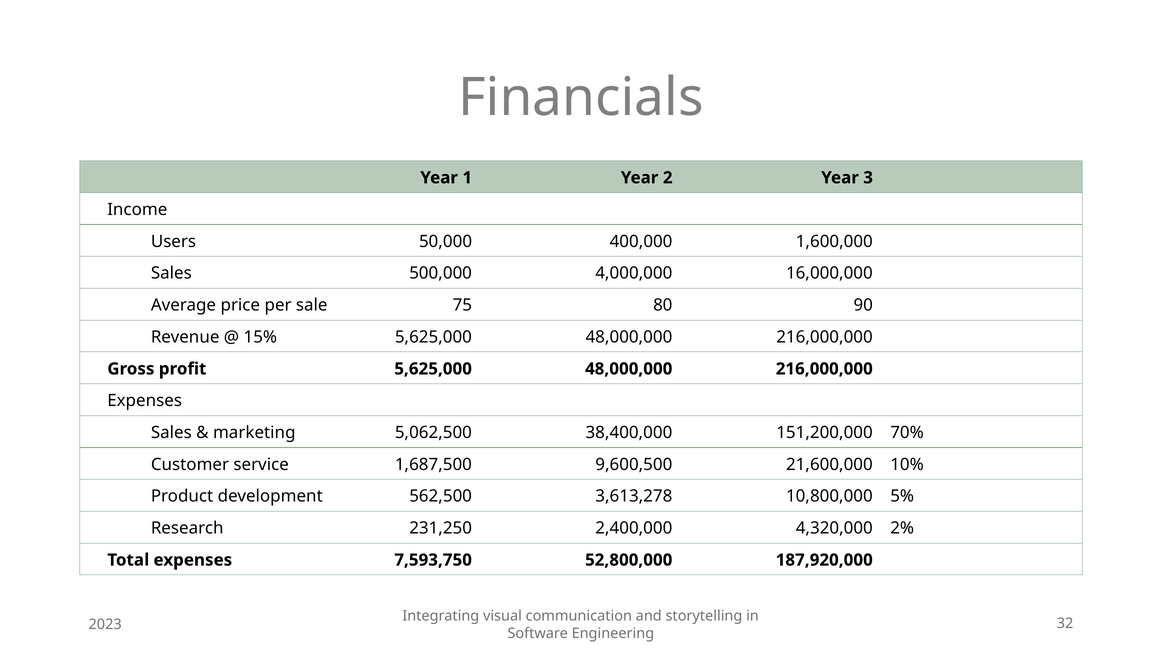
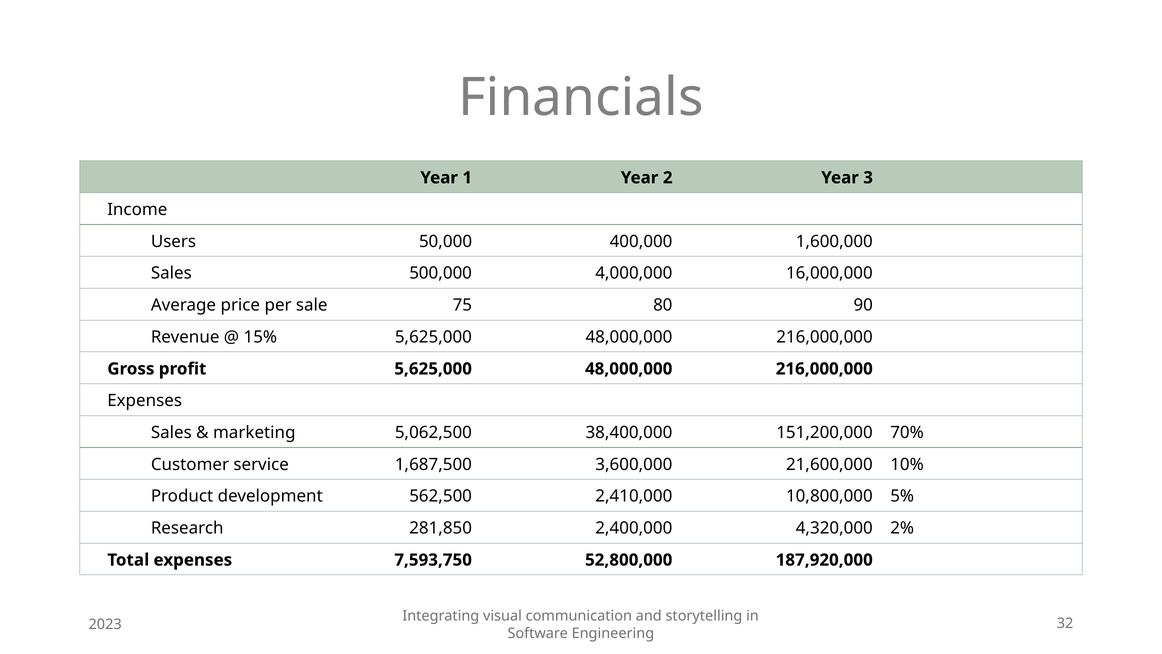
9,600,500: 9,600,500 -> 3,600,000 (634, 464)
3,613,278: 3,613,278 -> 2,410,000 (634, 496)
231,250: 231,250 -> 281,850 (441, 528)
